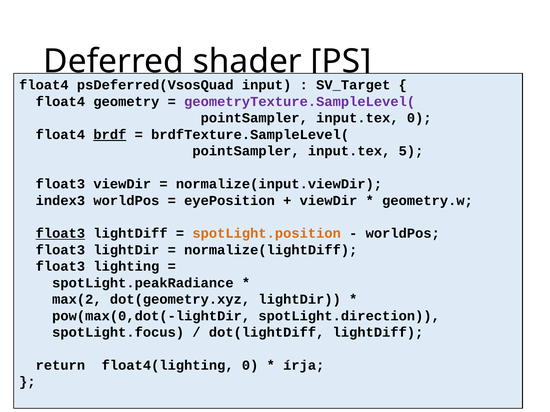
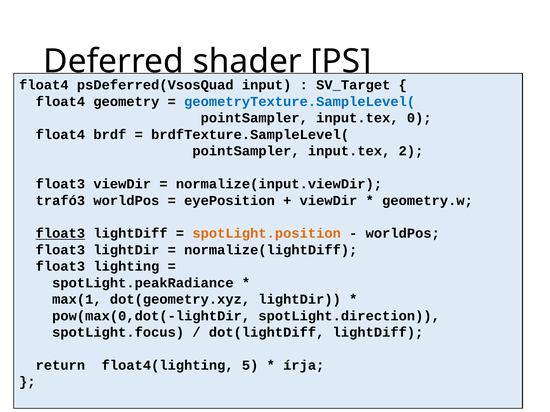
geometryTexture.SampleLevel( colour: purple -> blue (300, 102)
brdf underline: present -> none (110, 135)
5: 5 -> 2 (411, 151)
index3: index3 -> trafó3 (60, 201)
max(2: max(2 -> max(1 (77, 300)
float4(lighting 0: 0 -> 5 (250, 366)
